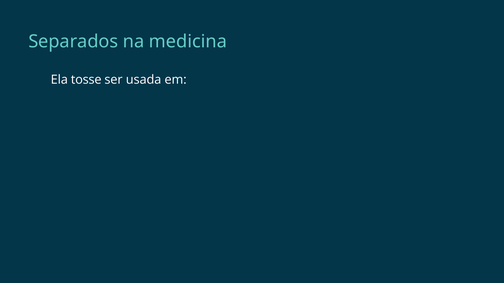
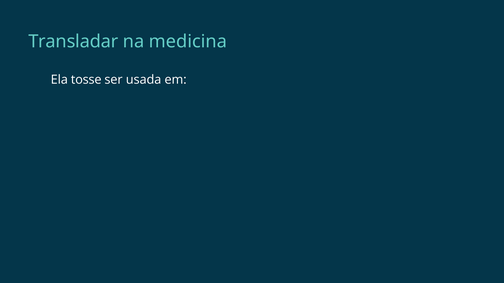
Separados: Separados -> Transladar (73, 42)
